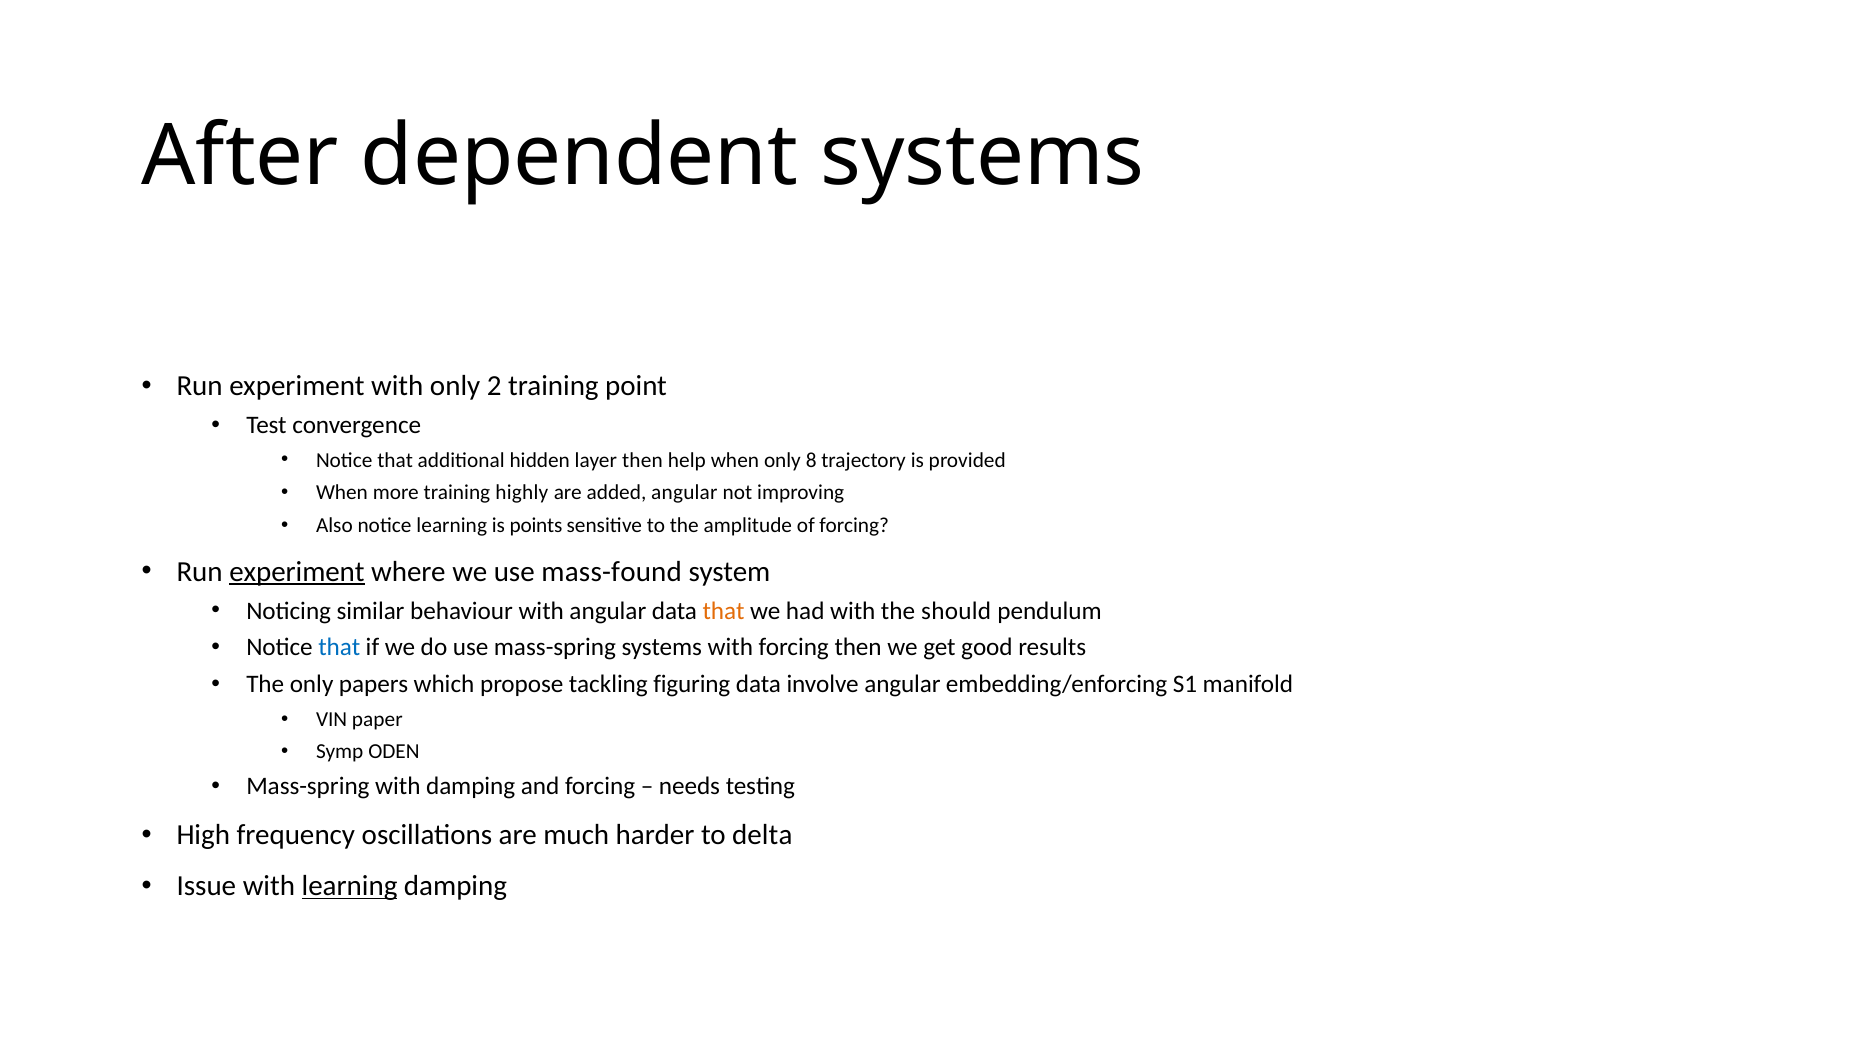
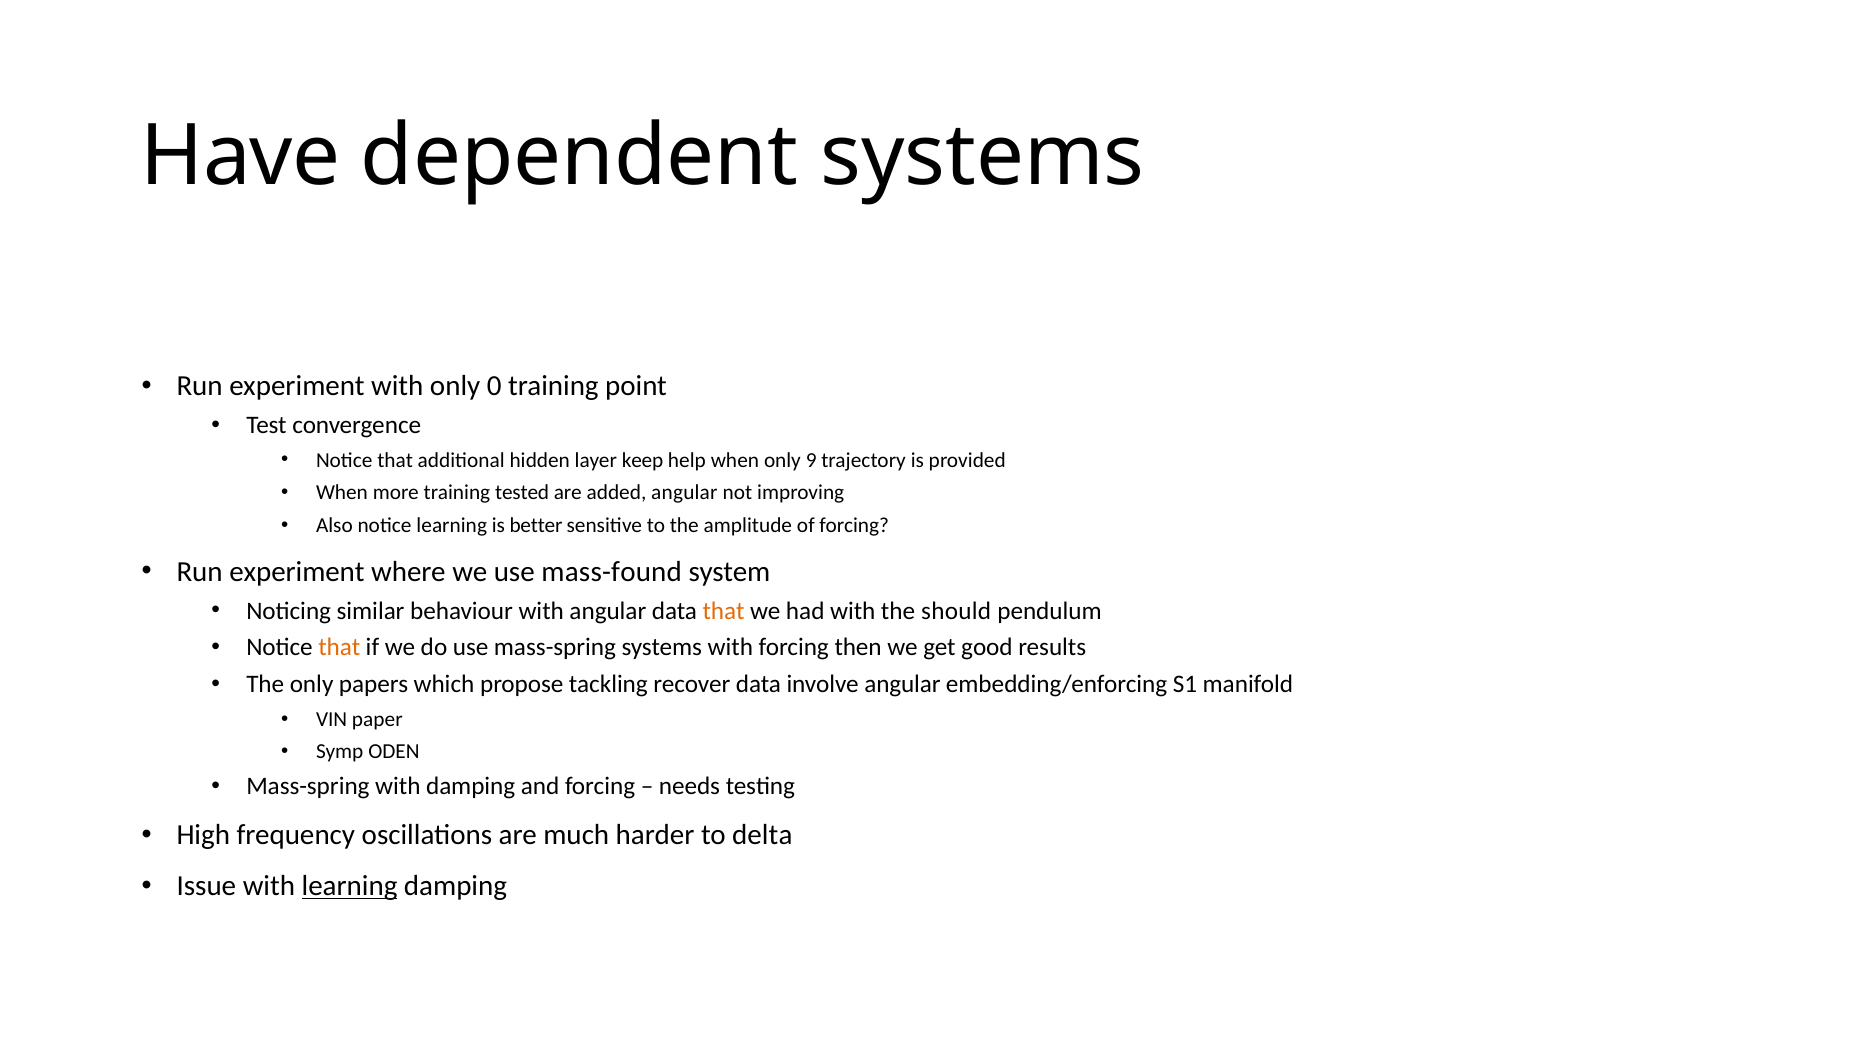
After: After -> Have (241, 156)
2: 2 -> 0 (494, 386)
layer then: then -> keep (643, 460)
8: 8 -> 9 (811, 460)
highly: highly -> tested (522, 493)
points: points -> better (536, 526)
experiment underline: present -> none (297, 572)
that colour: blue -> orange (339, 648)
figuring: figuring -> recover (692, 685)
